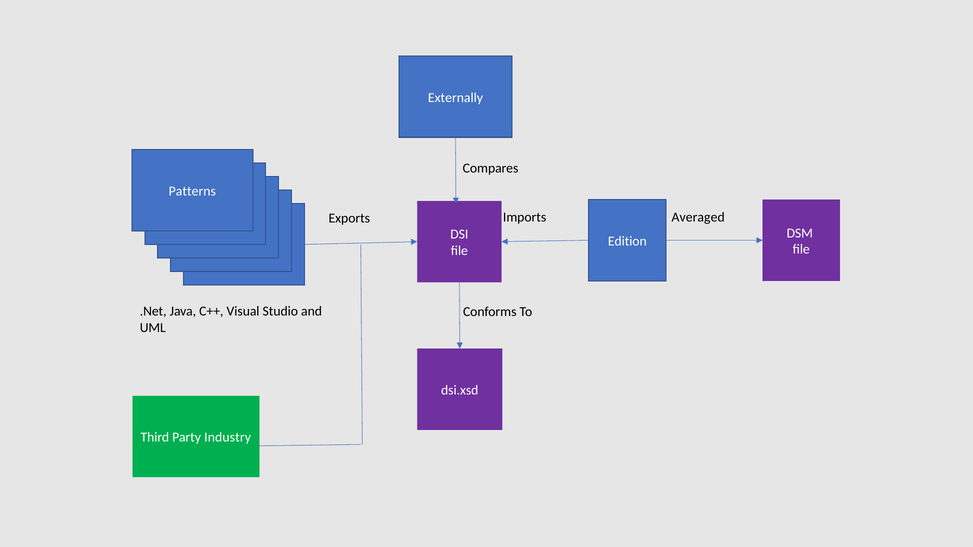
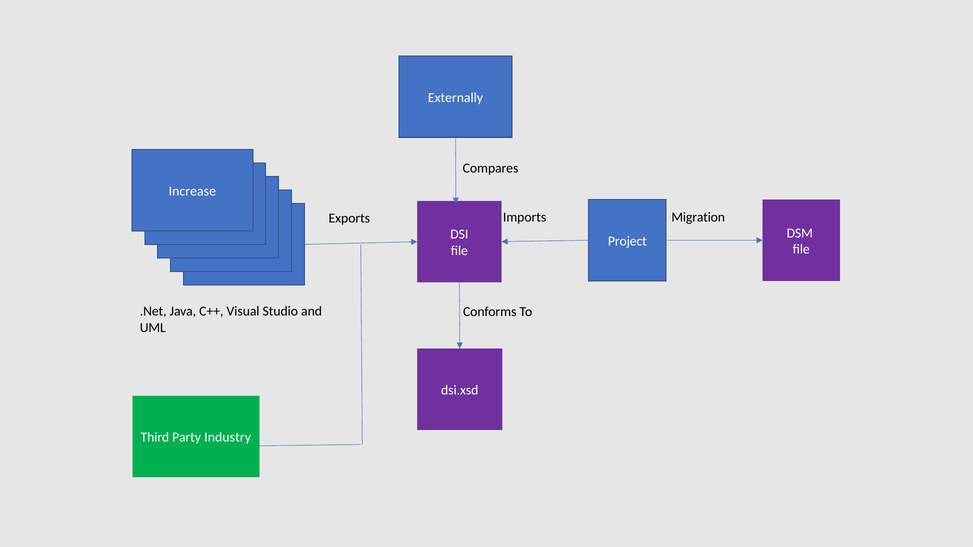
Patterns: Patterns -> Increase (192, 191)
Averaged: Averaged -> Migration (698, 218)
Edition: Edition -> Project (627, 241)
